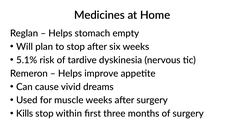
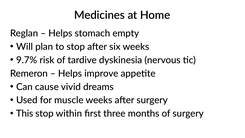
5.1%: 5.1% -> 9.7% (27, 60)
Kills: Kills -> This (25, 113)
